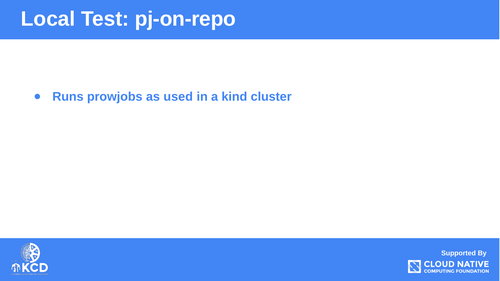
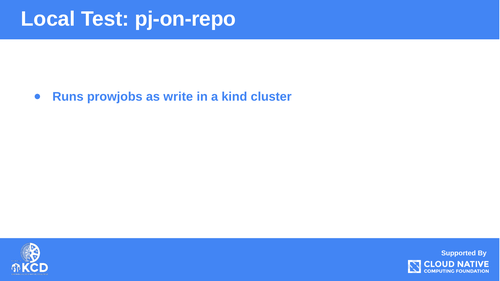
used: used -> write (178, 97)
